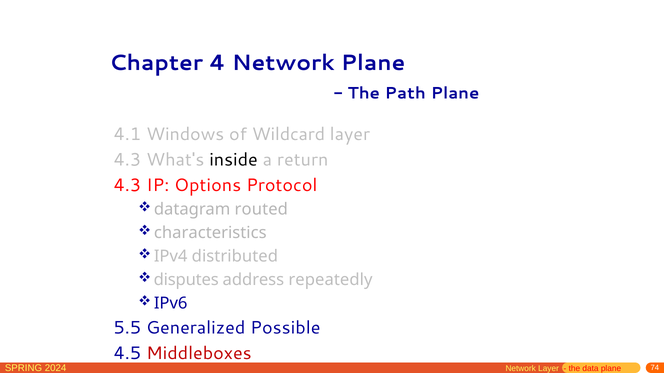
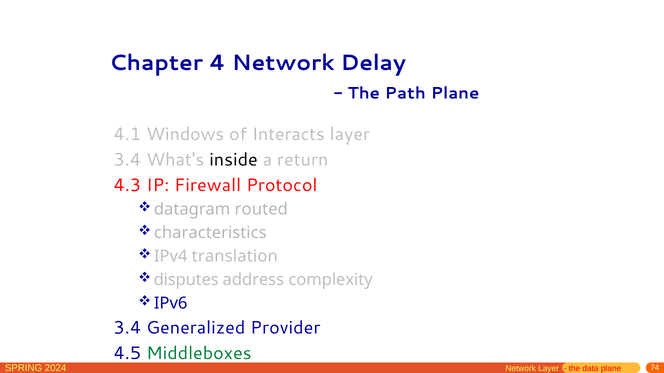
Network Plane: Plane -> Delay (373, 63)
Wildcard: Wildcard -> Interacts (288, 135)
4.3: 4.3 -> 3.4 (127, 160)
Options: Options -> Firewall (208, 186)
distributed: distributed -> translation (235, 257)
repeatedly: repeatedly -> complexity (331, 280)
5.5: 5.5 -> 3.4 (127, 329)
Possible: Possible -> Provider (285, 329)
Middleboxes colour: red -> green (199, 354)
